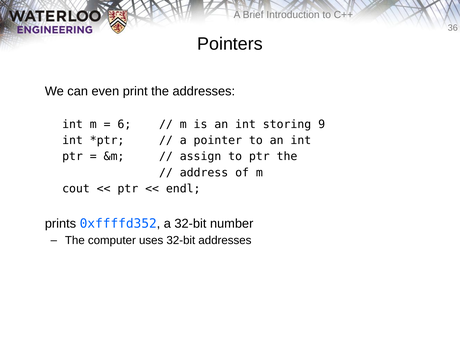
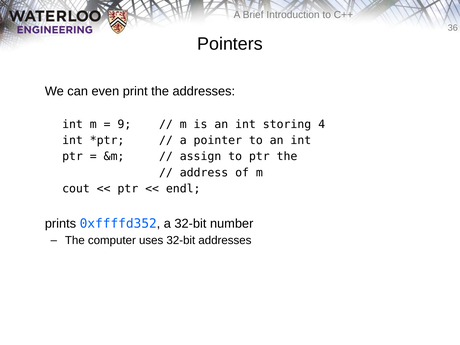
6: 6 -> 9 (124, 124)
9: 9 -> 4 (322, 124)
